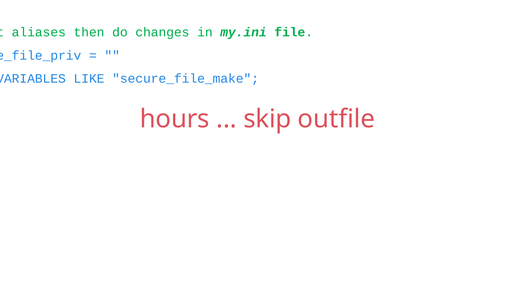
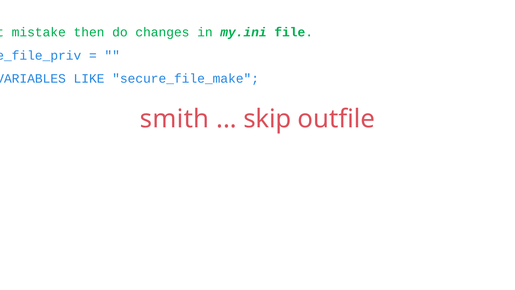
aliases: aliases -> mistake (39, 32)
hours: hours -> smith (175, 119)
